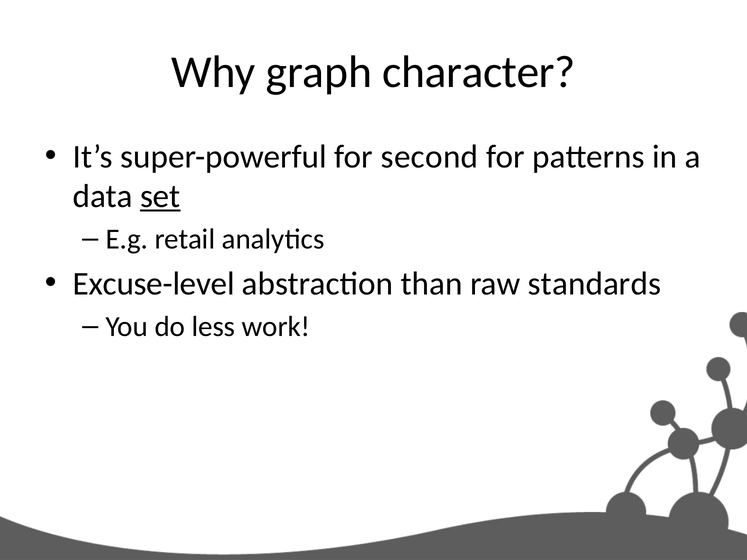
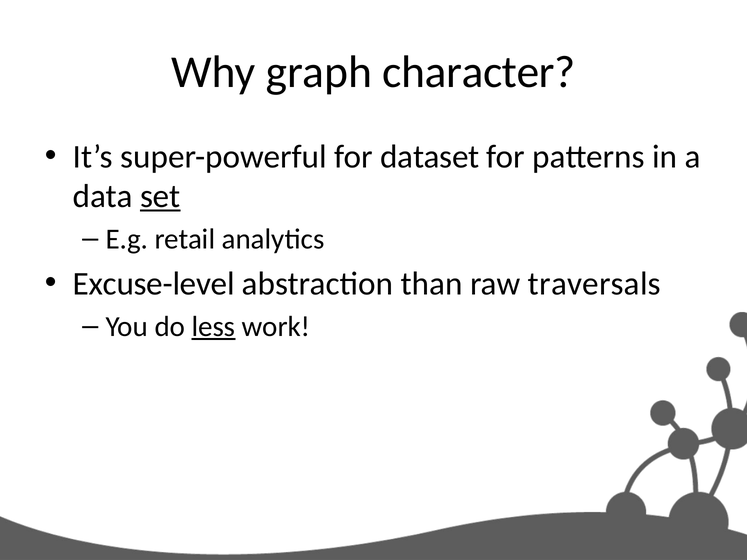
second: second -> dataset (430, 157)
standards: standards -> traversals (594, 284)
less underline: none -> present (213, 327)
